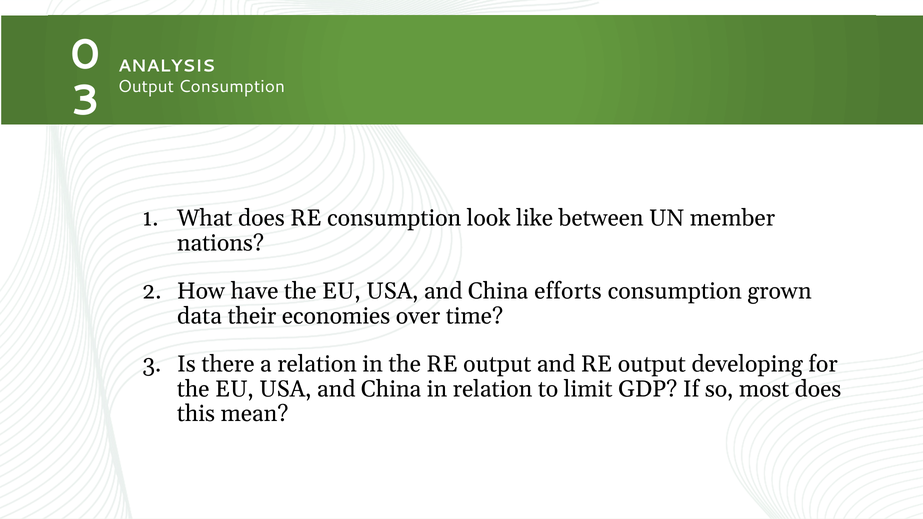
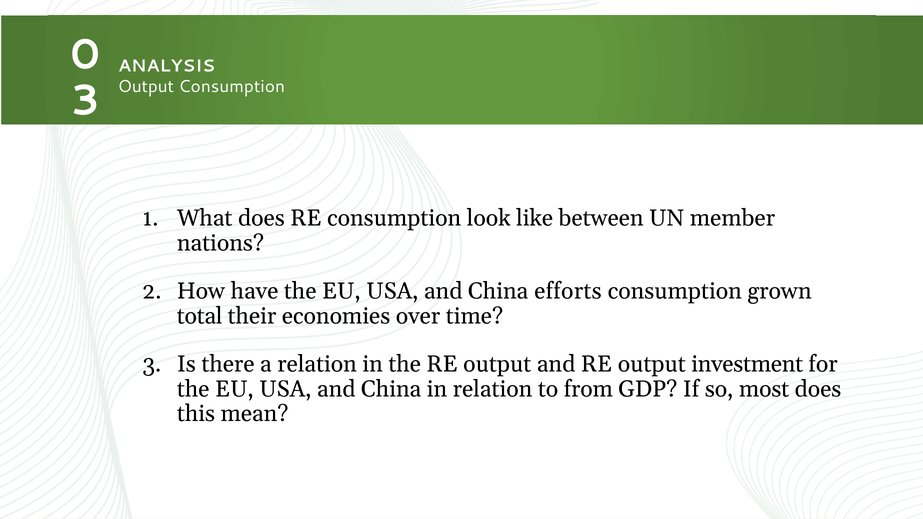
data: data -> total (200, 316)
developing: developing -> investment (747, 364)
limit: limit -> from (588, 389)
